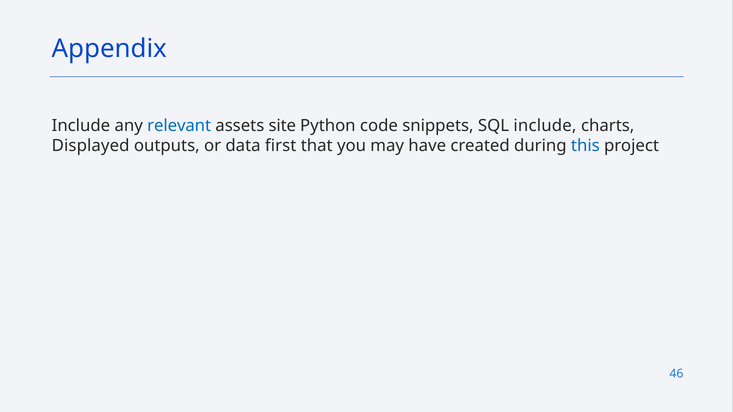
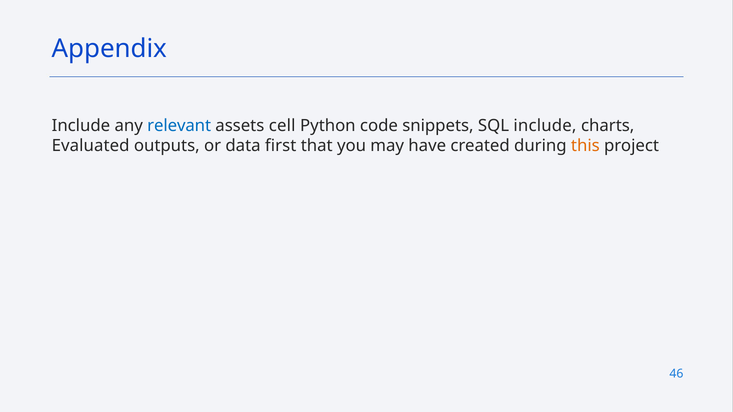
site: site -> cell (282, 126)
Displayed: Displayed -> Evaluated (91, 146)
this colour: blue -> orange (585, 146)
